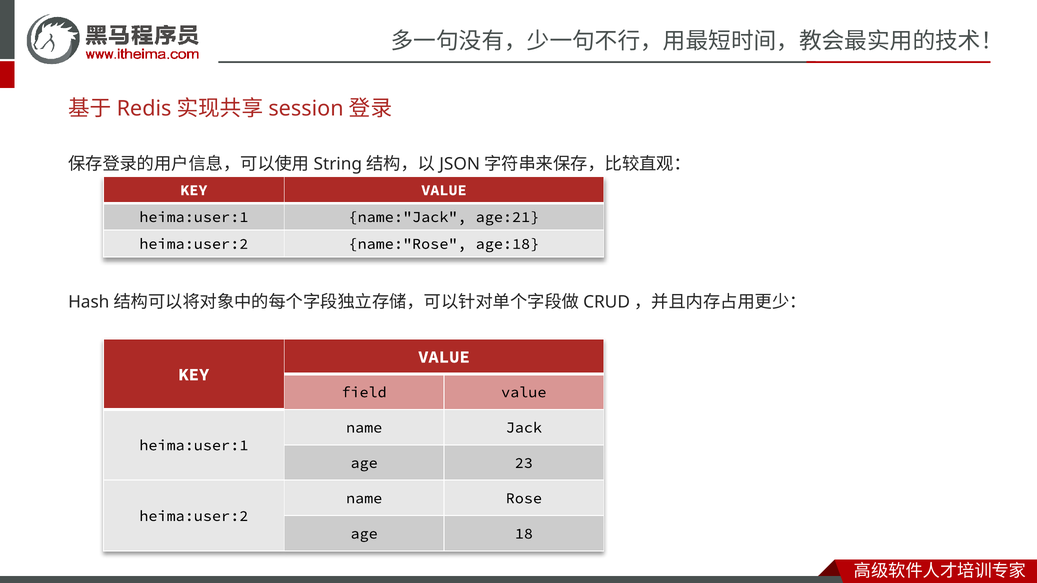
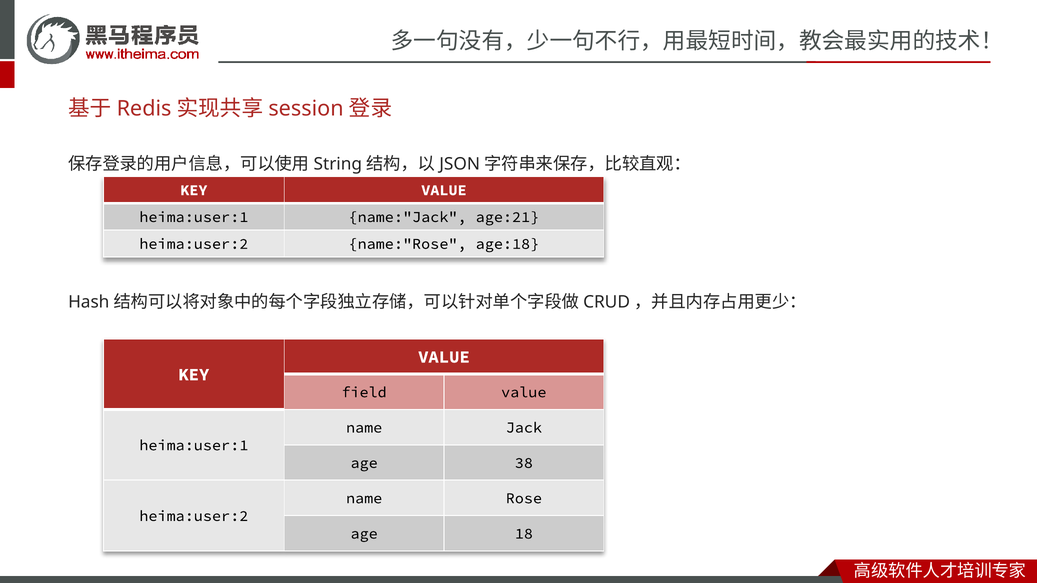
23: 23 -> 38 (524, 463)
